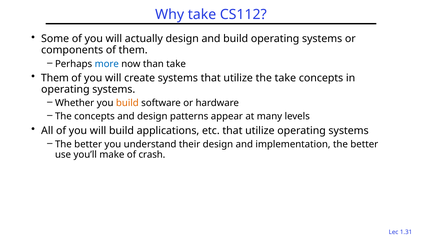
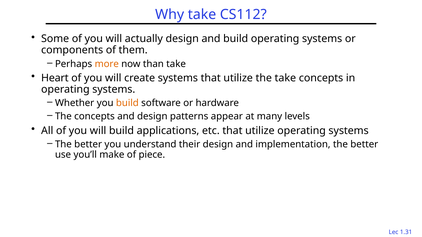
more colour: blue -> orange (107, 64)
Them: Them -> Heart (55, 78)
crash: crash -> piece (152, 155)
